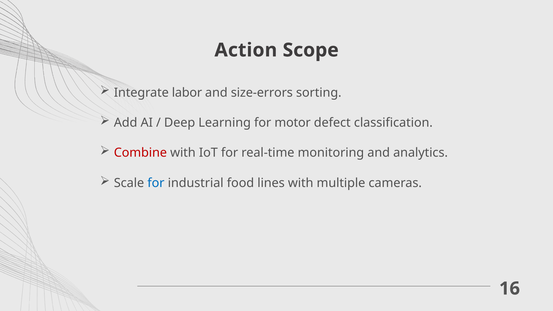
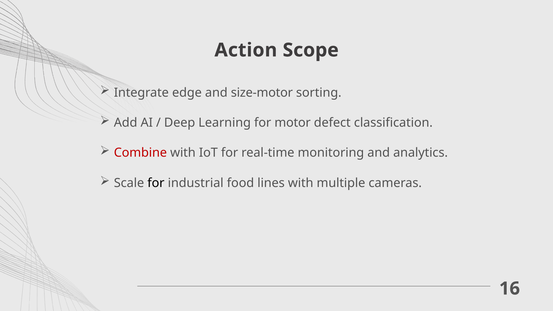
labor: labor -> edge (187, 93)
size-errors: size-errors -> size-motor (262, 93)
for colour: blue -> black (156, 183)
